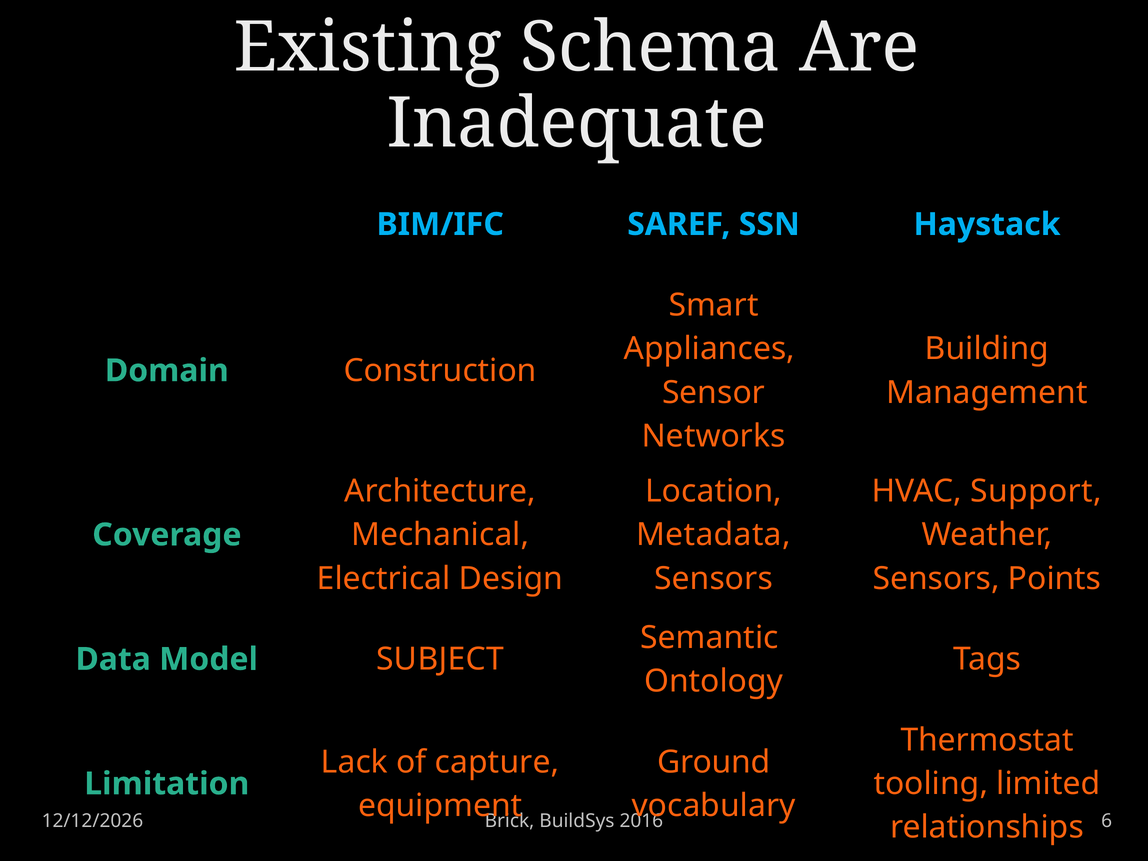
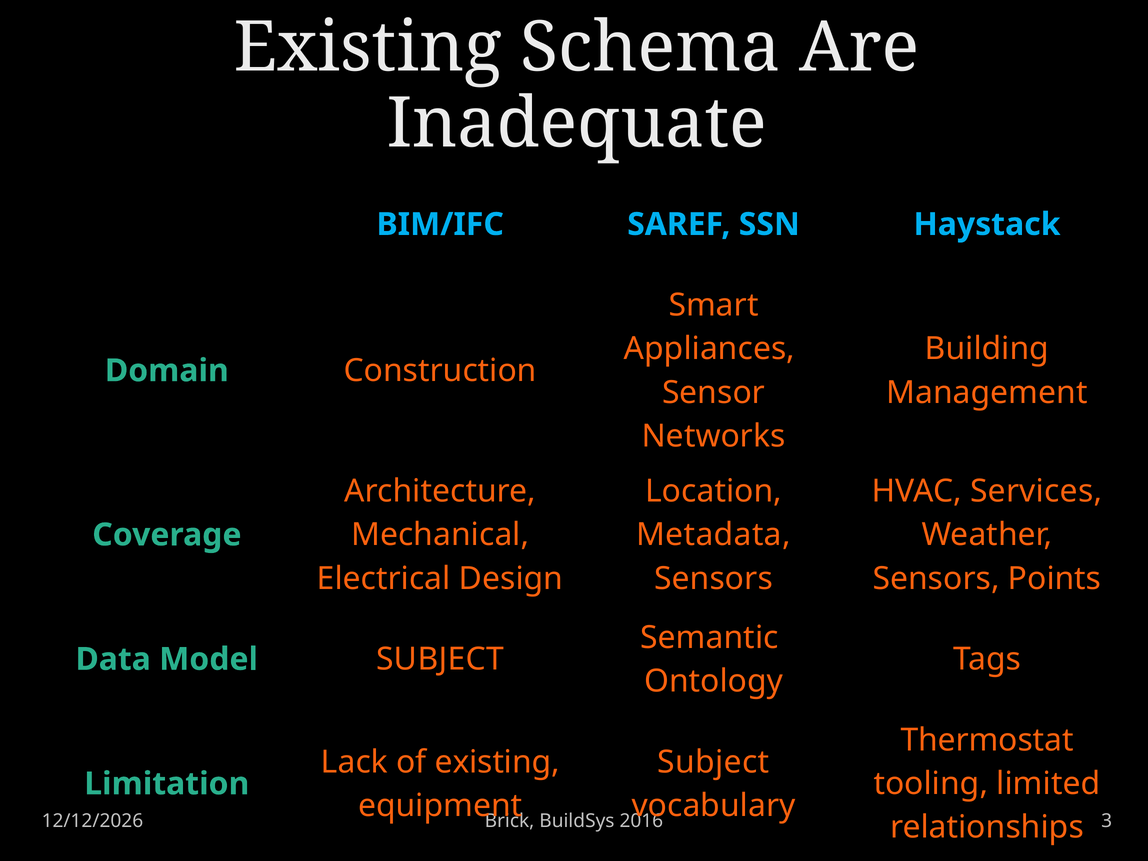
Support: Support -> Services (1036, 491)
of capture: capture -> existing (497, 762)
Ground: Ground -> Subject (713, 762)
6: 6 -> 3 (1107, 821)
